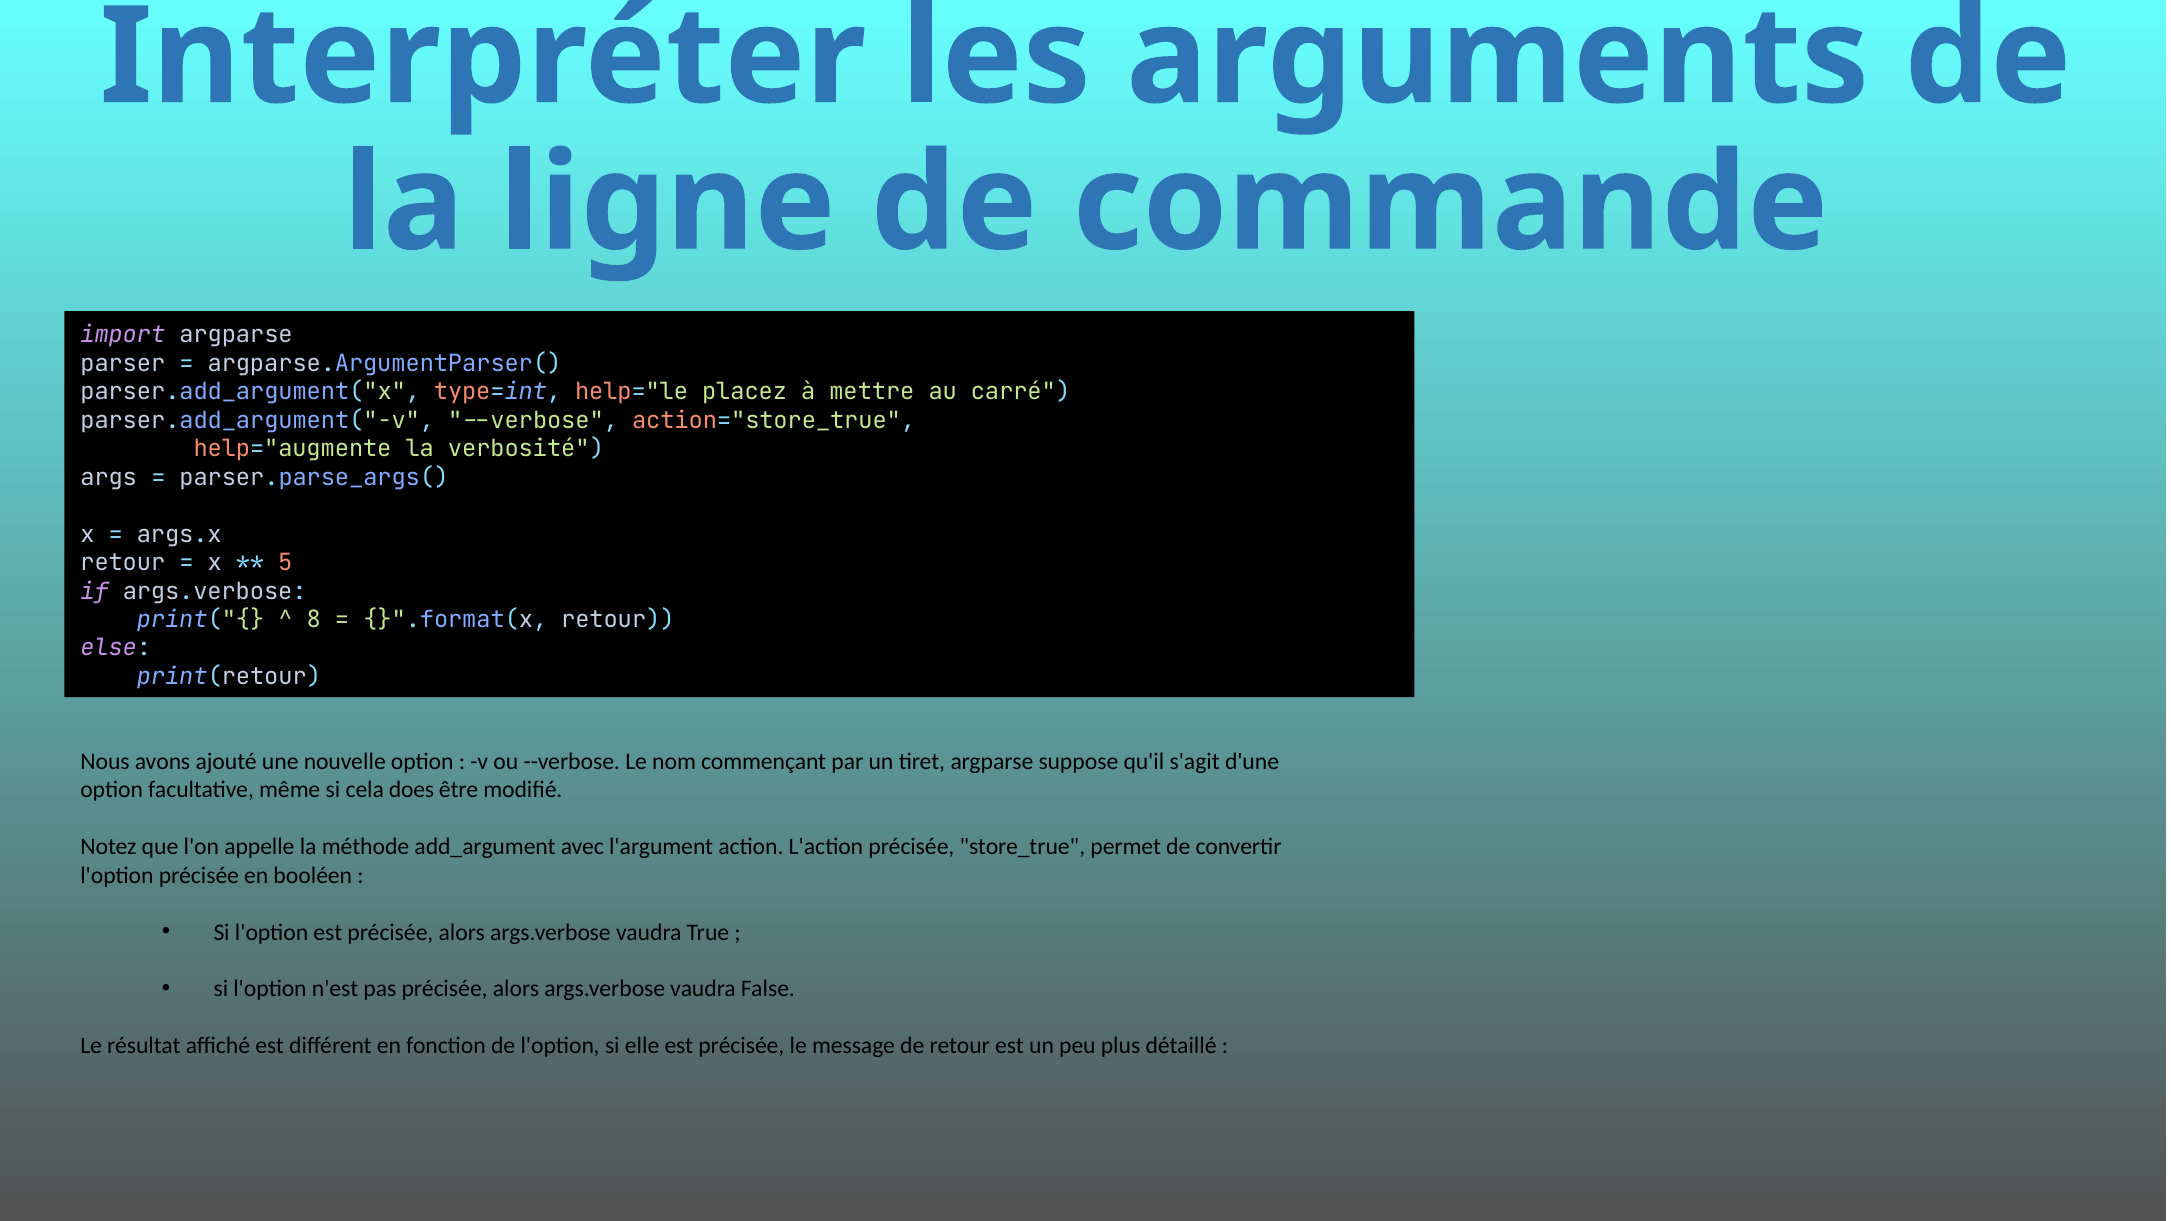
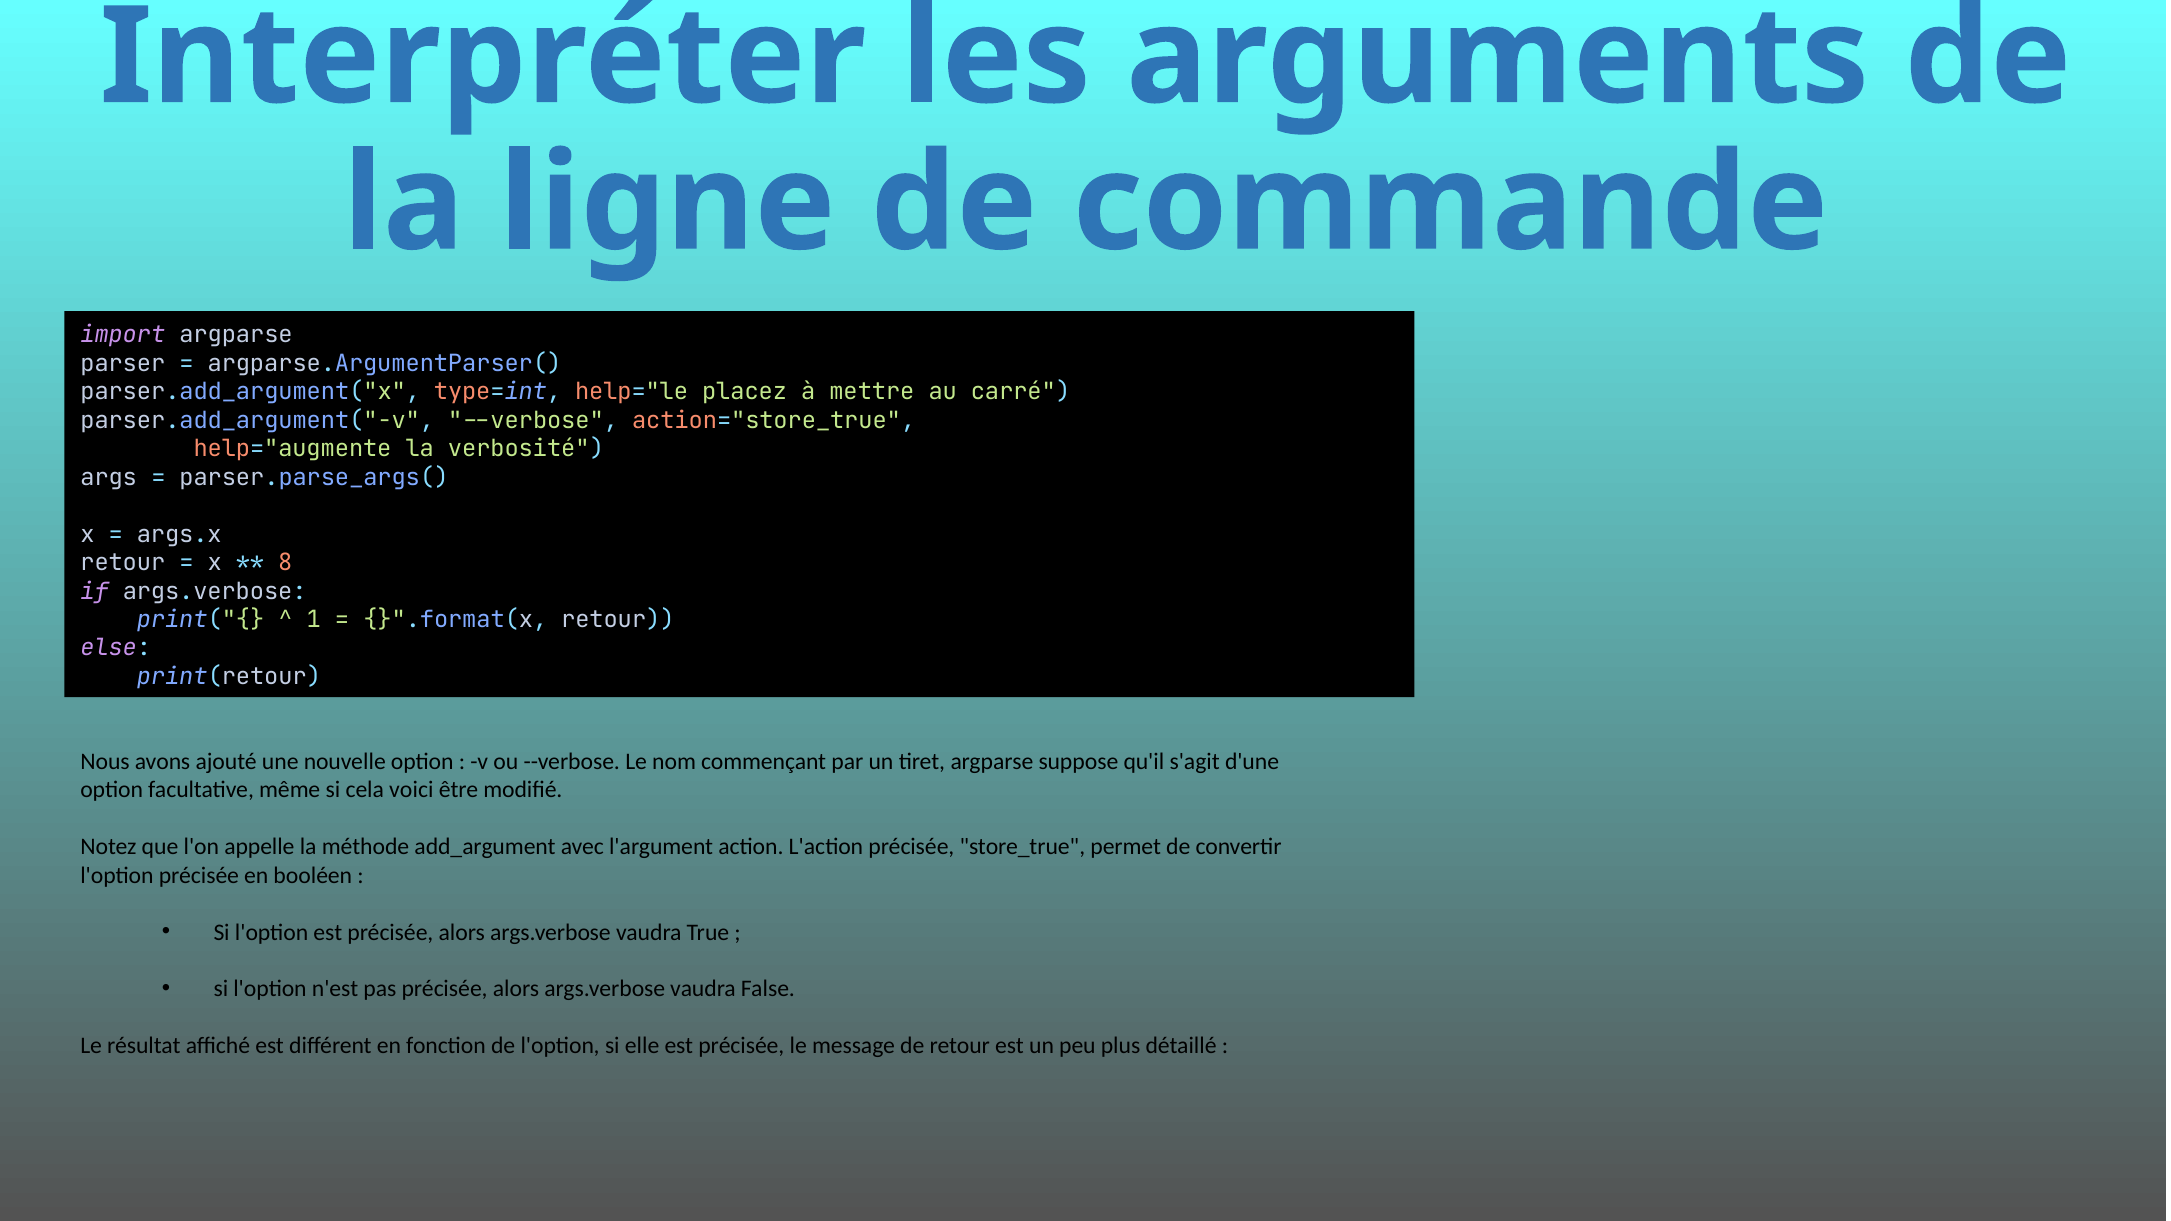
5: 5 -> 8 (285, 563)
8: 8 -> 1 (314, 620)
does: does -> voici (411, 790)
